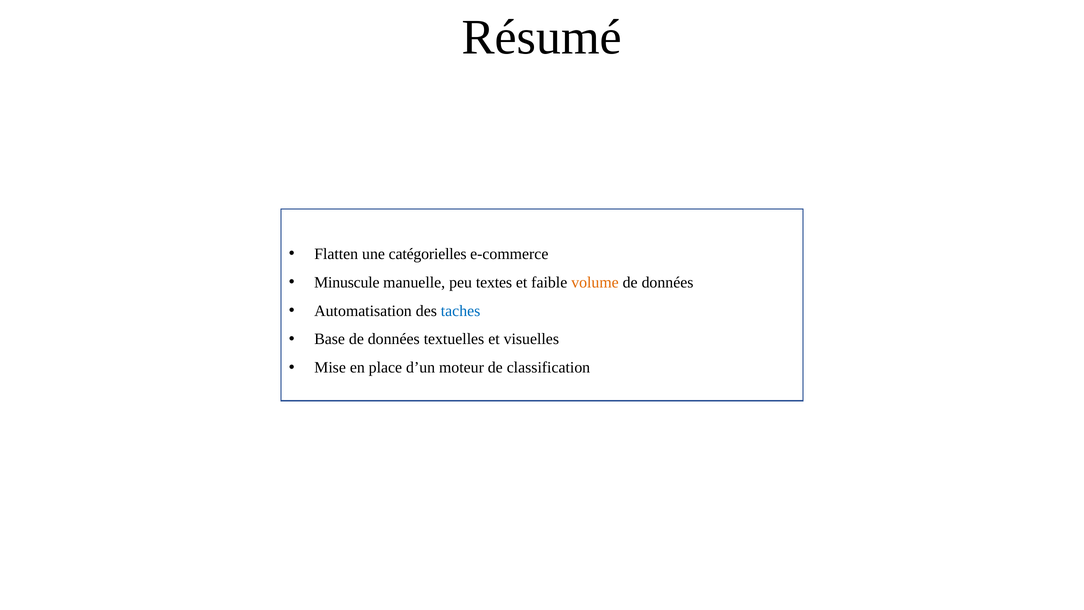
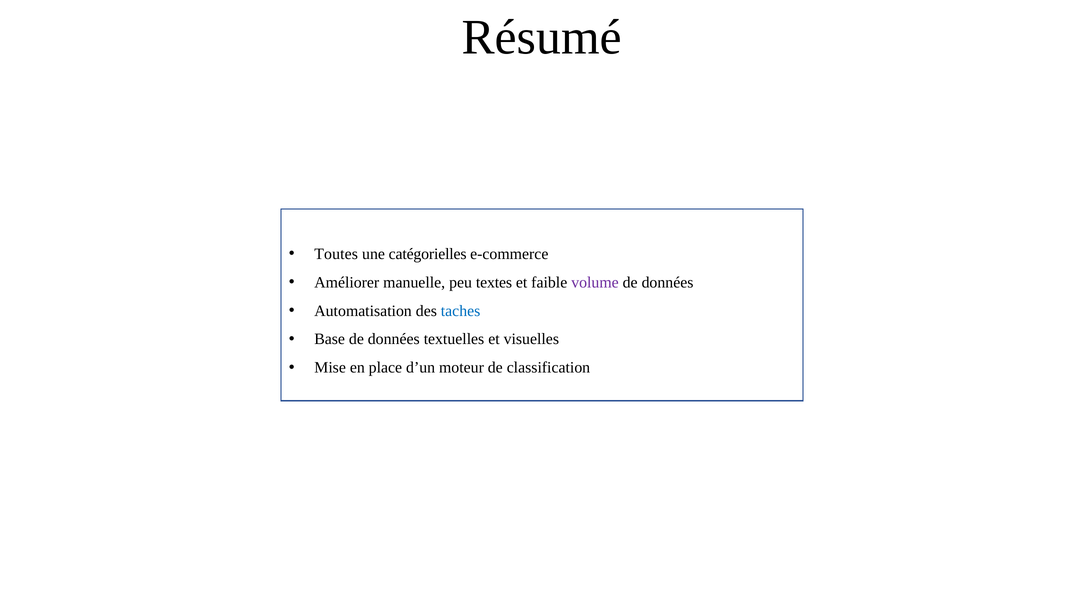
Flatten: Flatten -> Toutes (336, 254)
Minuscule: Minuscule -> Améliorer (347, 282)
volume colour: orange -> purple (595, 282)
